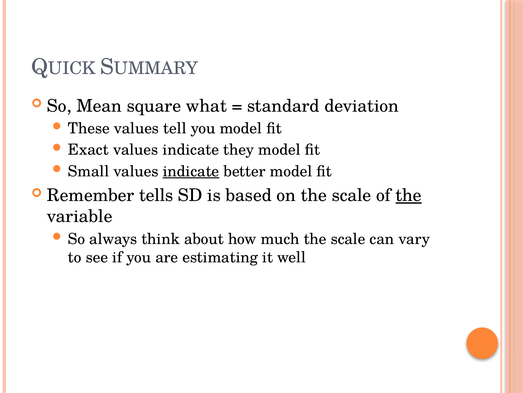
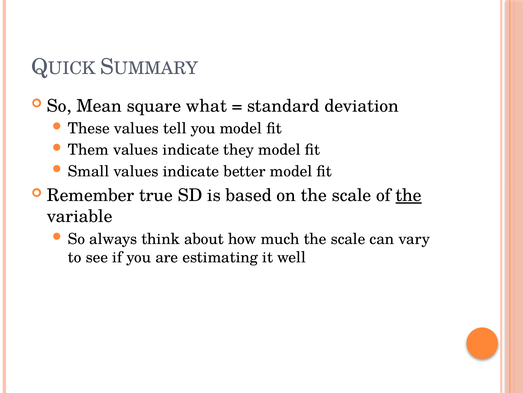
Exact: Exact -> Them (88, 150)
indicate underline: present -> none (191, 171)
tells: tells -> true (156, 195)
